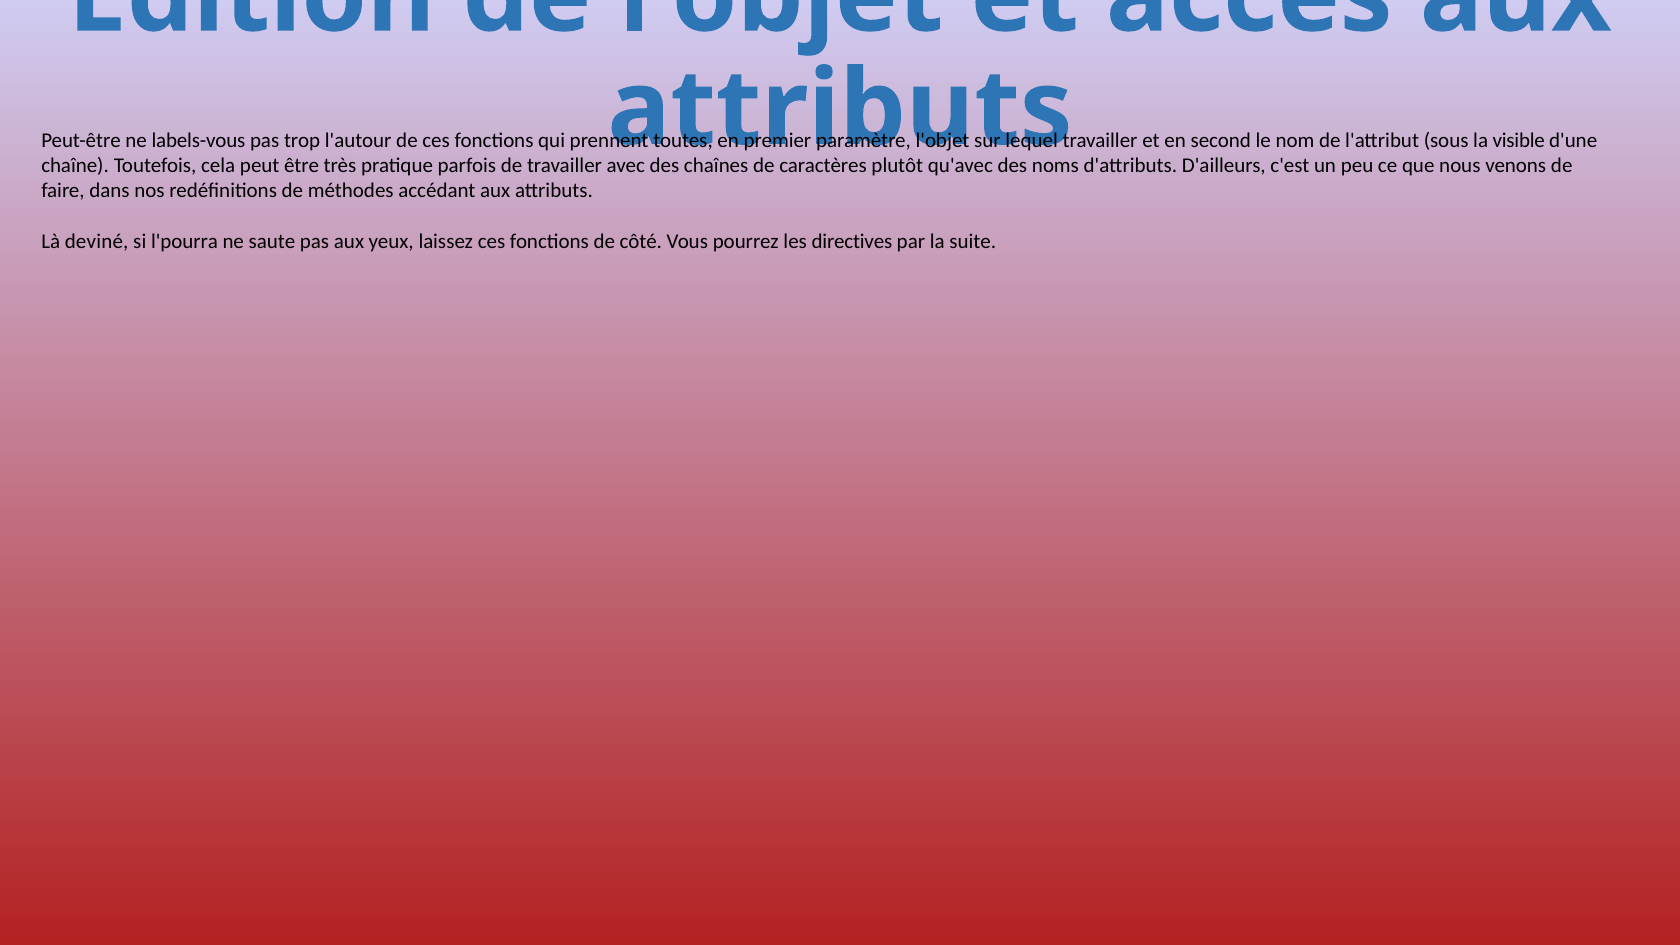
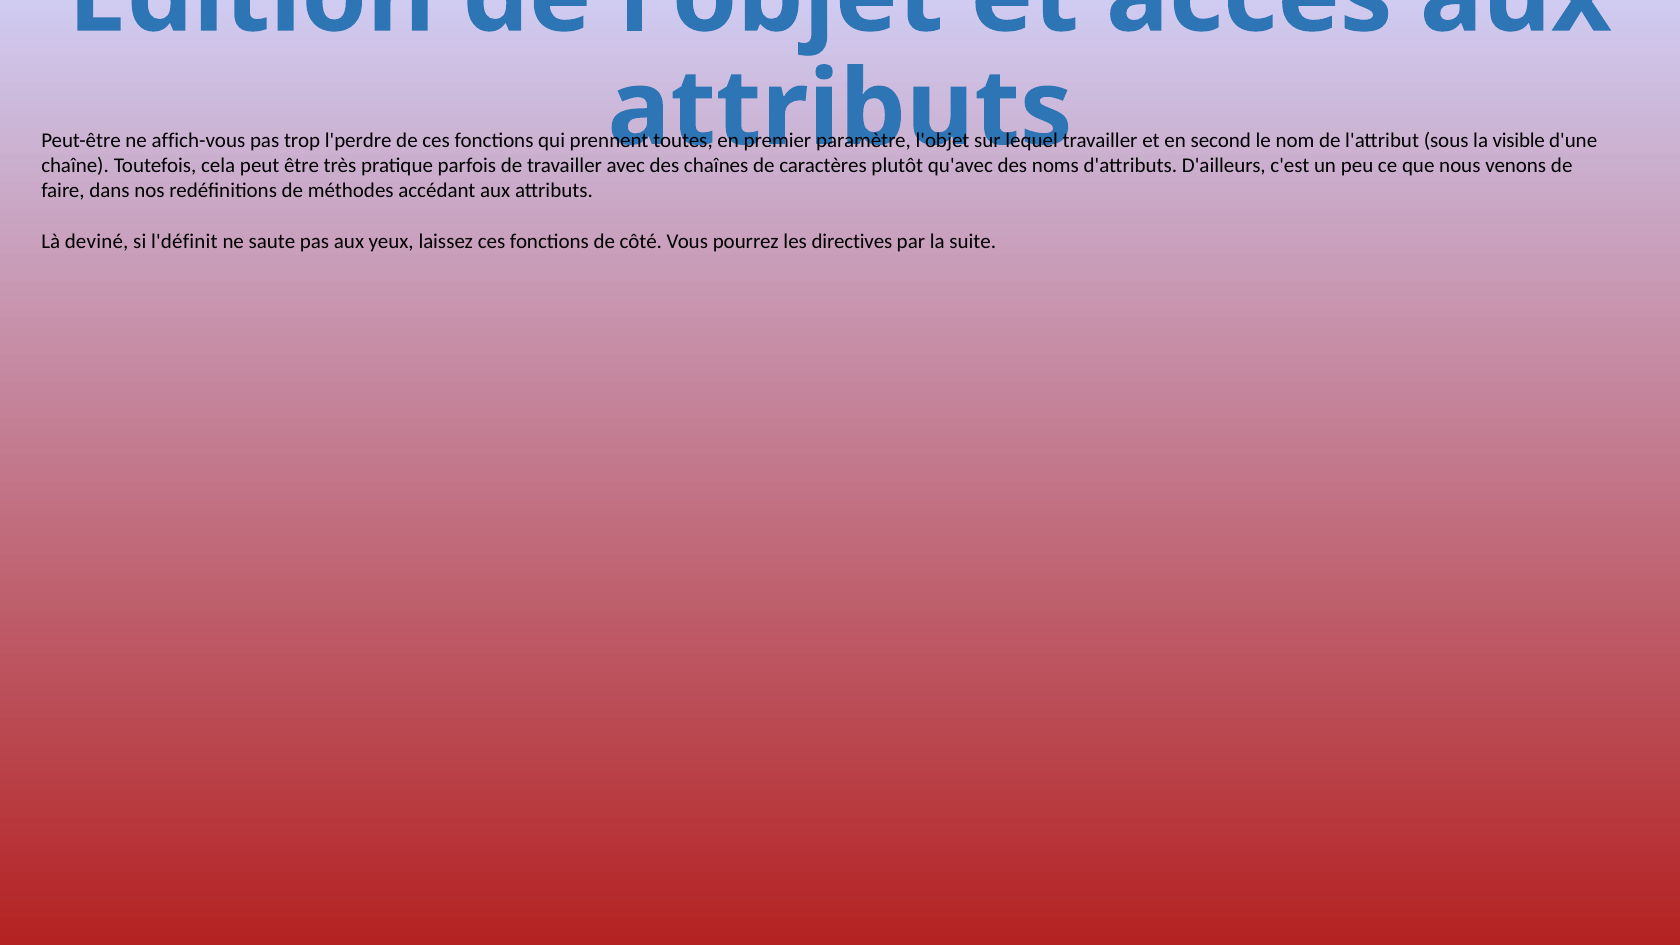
labels-vous: labels-vous -> affich-vous (198, 140)
l'autour: l'autour -> l'perdre (358, 140)
l'pourra: l'pourra -> l'définit (184, 241)
